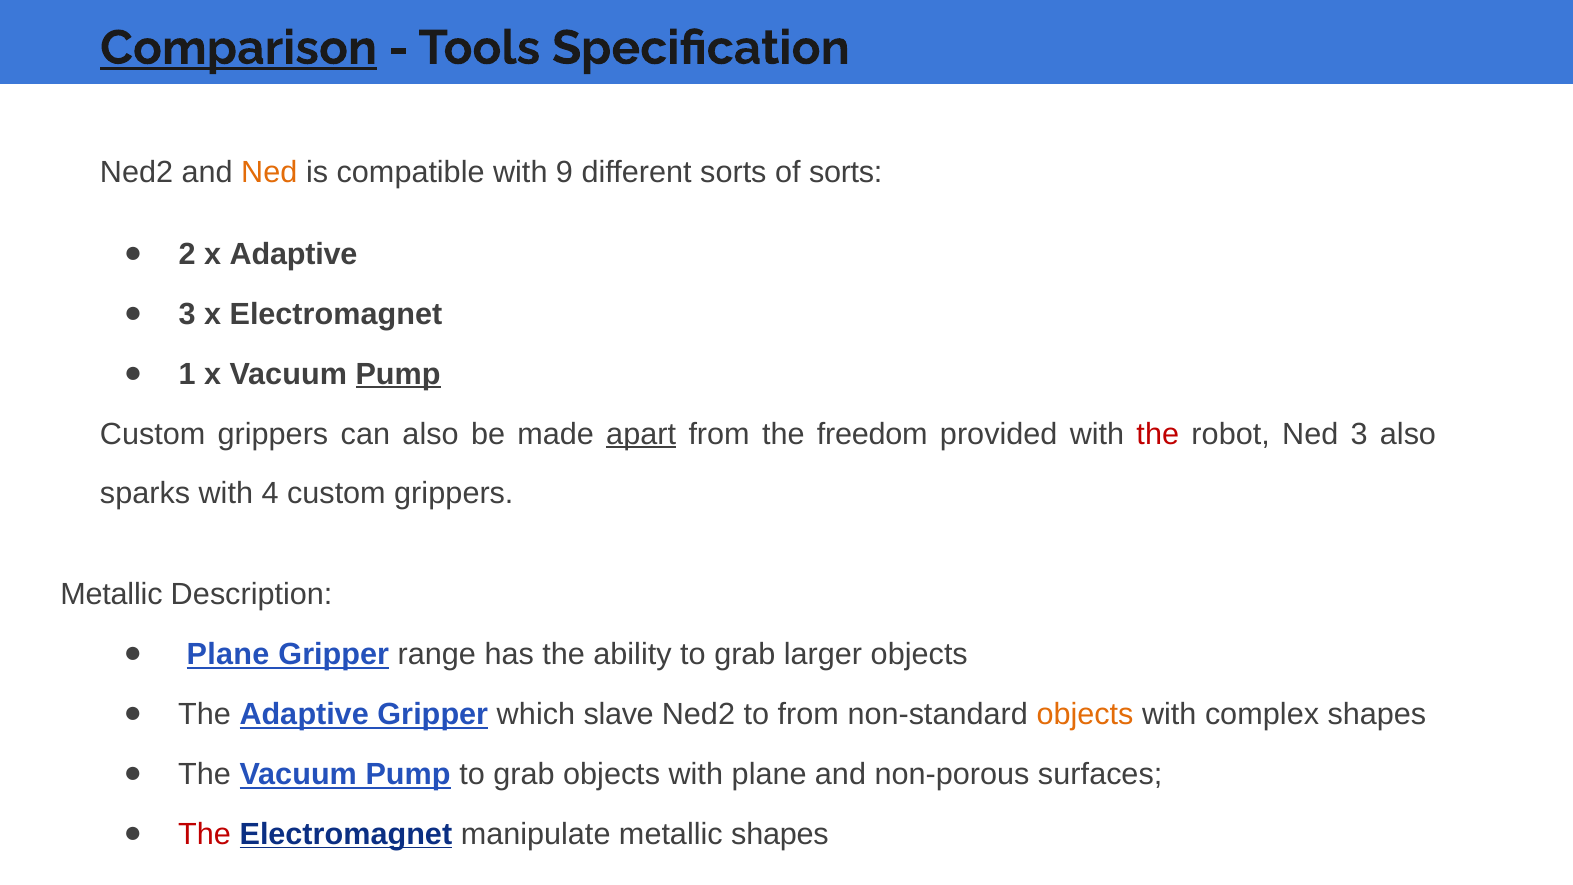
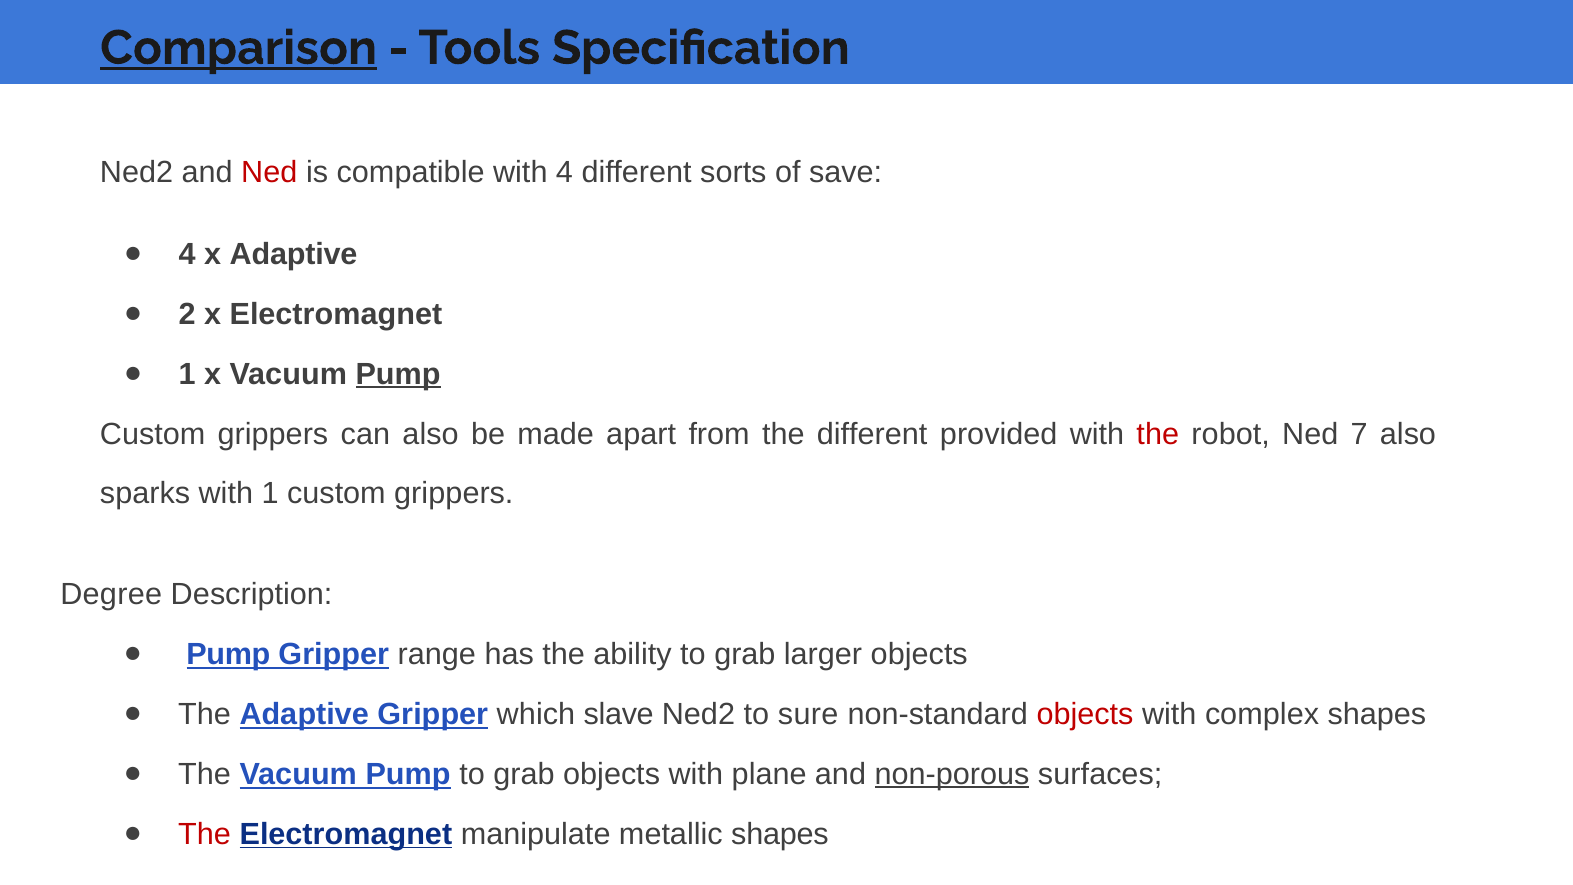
Ned colour: orange -> red (269, 173)
with 9: 9 -> 4 (564, 173)
of sorts: sorts -> save (846, 173)
2: 2 -> 4 (187, 254)
3: 3 -> 2 (187, 314)
apart underline: present -> none (641, 434)
the freedom: freedom -> different (872, 434)
Ned 3: 3 -> 7 (1359, 434)
with 4: 4 -> 1 (270, 494)
Metallic: Metallic -> Degree (111, 595)
Plane: Plane -> Pump (228, 654)
to from: from -> sure (808, 714)
objects colour: orange -> red (1085, 714)
non-porous underline: none -> present (952, 774)
